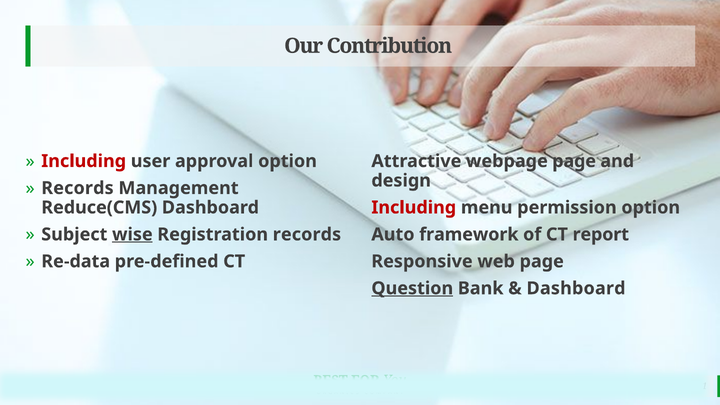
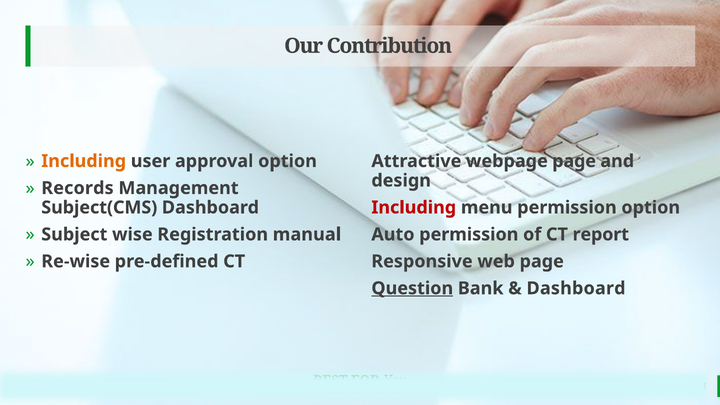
Including colour: red -> orange (84, 161)
Reduce(CMS: Reduce(CMS -> Subject(CMS (99, 208)
wise underline: present -> none (132, 234)
Registration records: records -> manual (307, 234)
Auto framework: framework -> permission (469, 234)
Re-data: Re-data -> Re-wise (76, 261)
